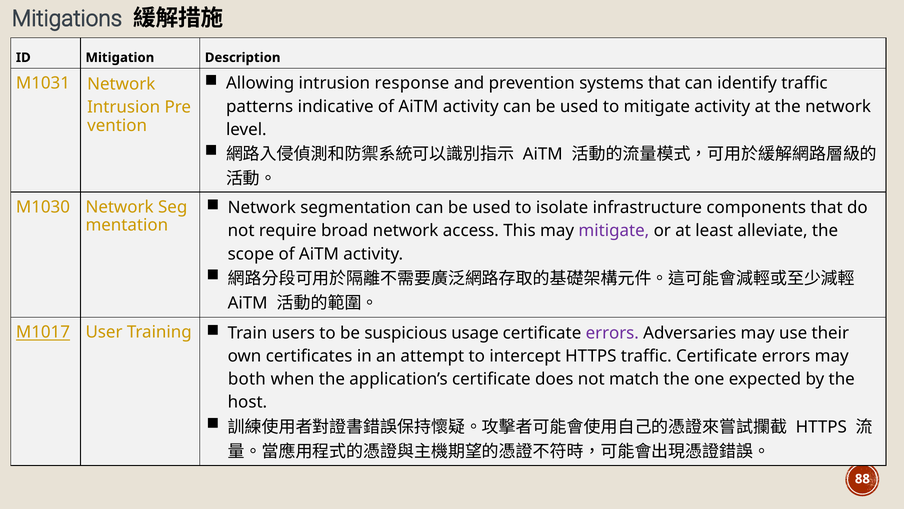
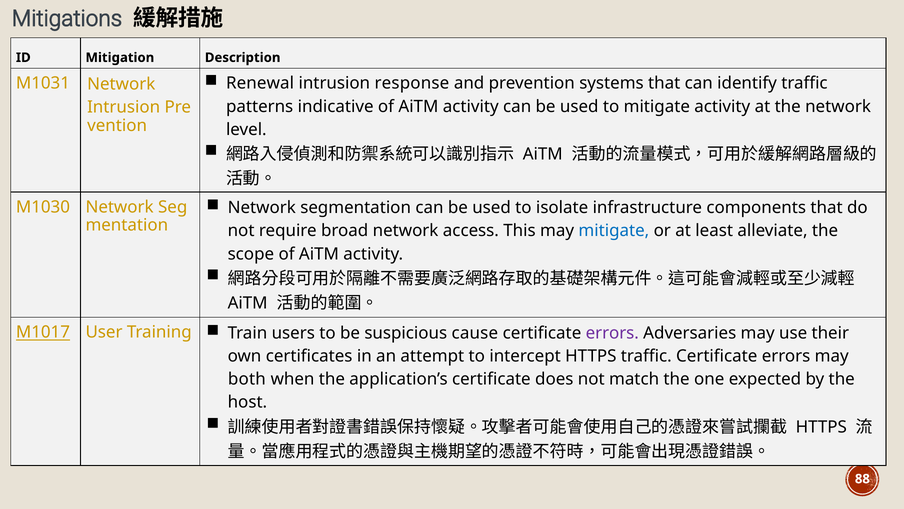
Allowing: Allowing -> Renewal (260, 83)
mitigate colour: purple -> blue (614, 231)
usage: usage -> cause (475, 333)
